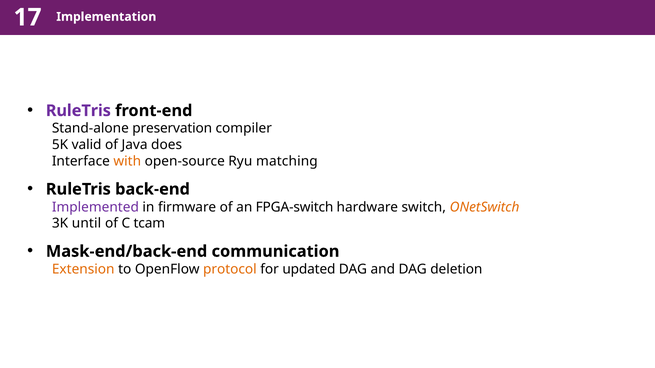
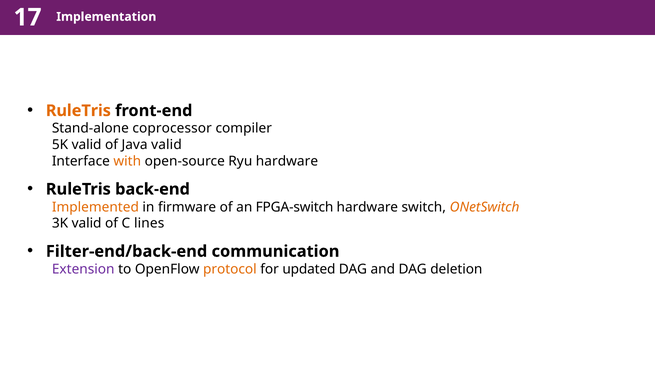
RuleTris colour: purple -> orange (78, 111)
preservation: preservation -> coprocessor (172, 129)
Java does: does -> valid (167, 145)
Ryu matching: matching -> hardware (287, 161)
Implemented colour: purple -> orange (95, 207)
3K until: until -> valid (87, 224)
tcam: tcam -> lines (149, 224)
Mask-end/back-end: Mask-end/back-end -> Filter-end/back-end (127, 252)
Extension colour: orange -> purple (83, 269)
